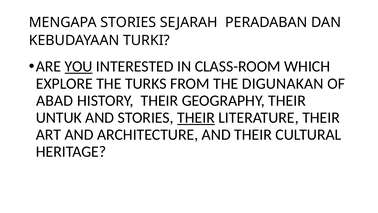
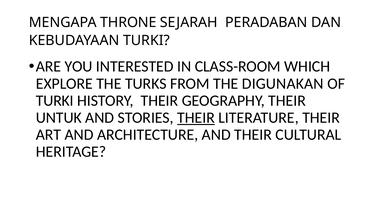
MENGAPA STORIES: STORIES -> THRONE (128, 22)
YOU underline: present -> none (79, 66)
ABAD: ABAD -> TURKI (55, 100)
